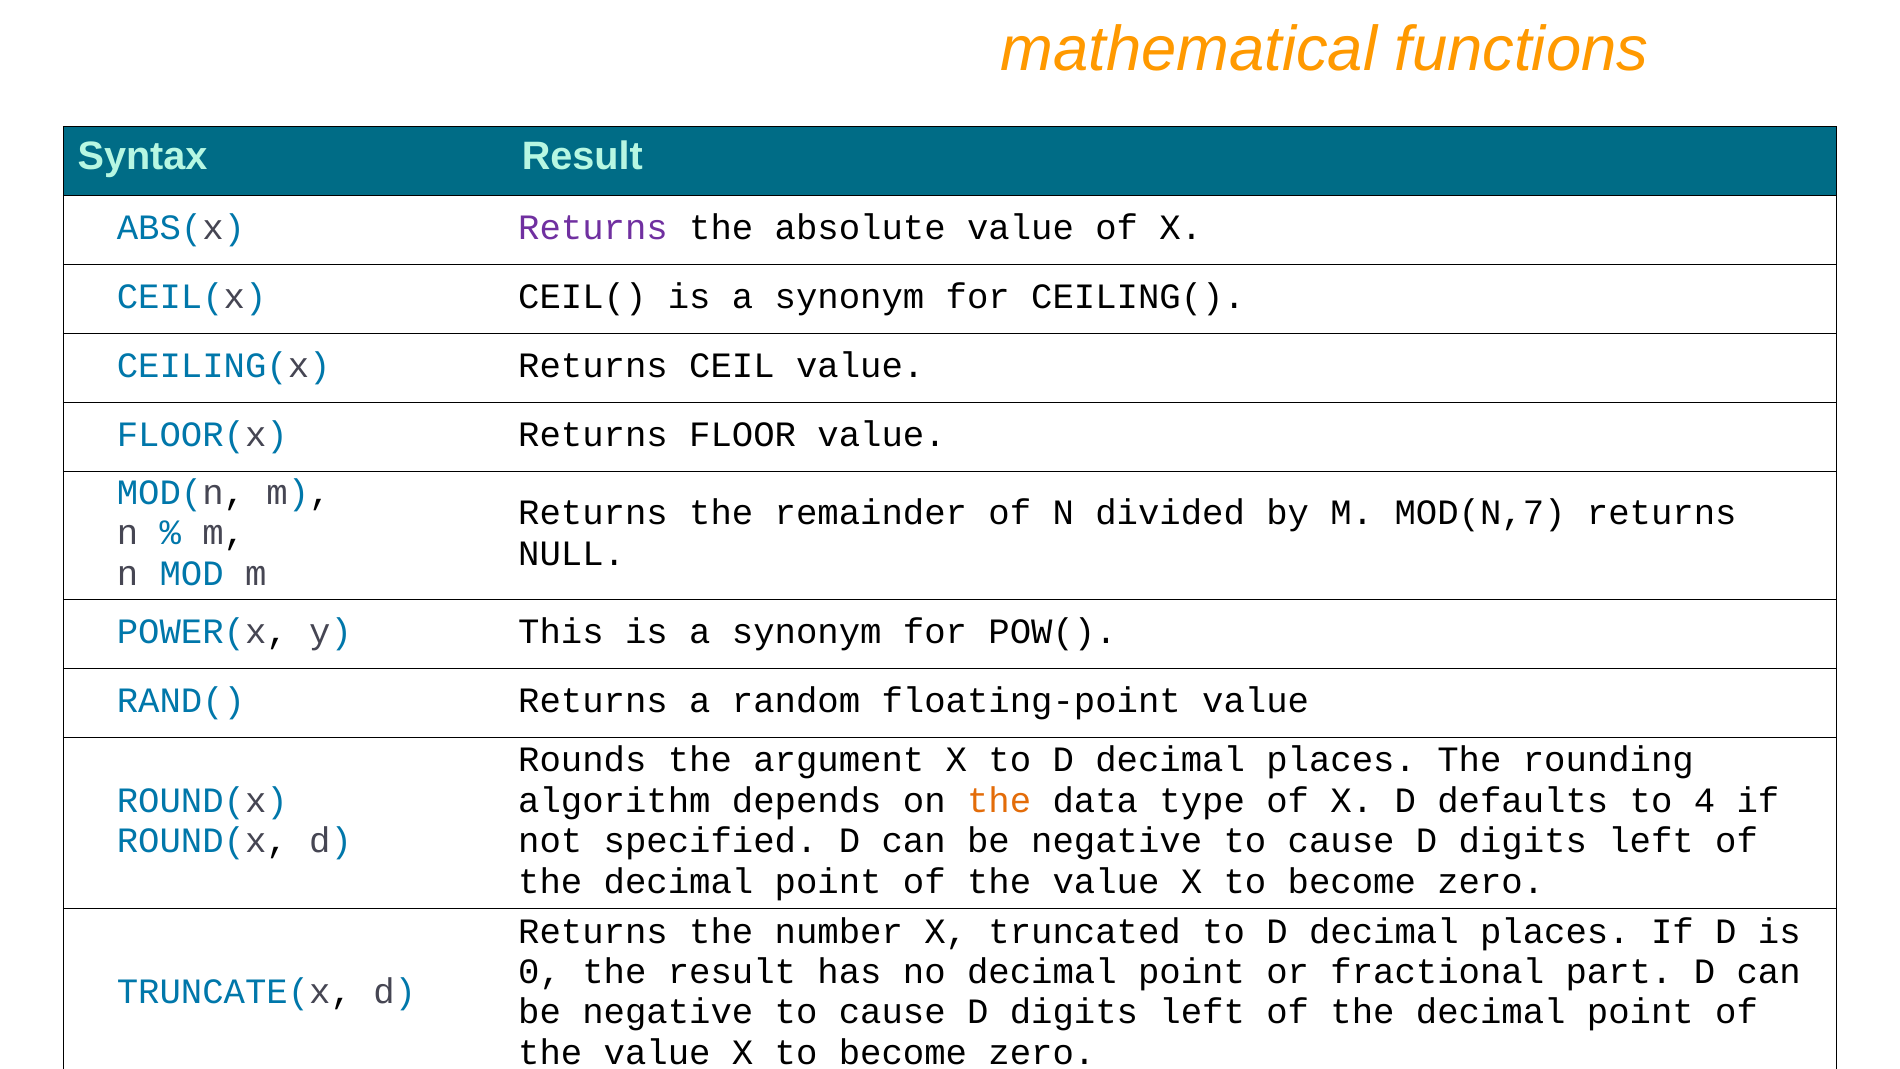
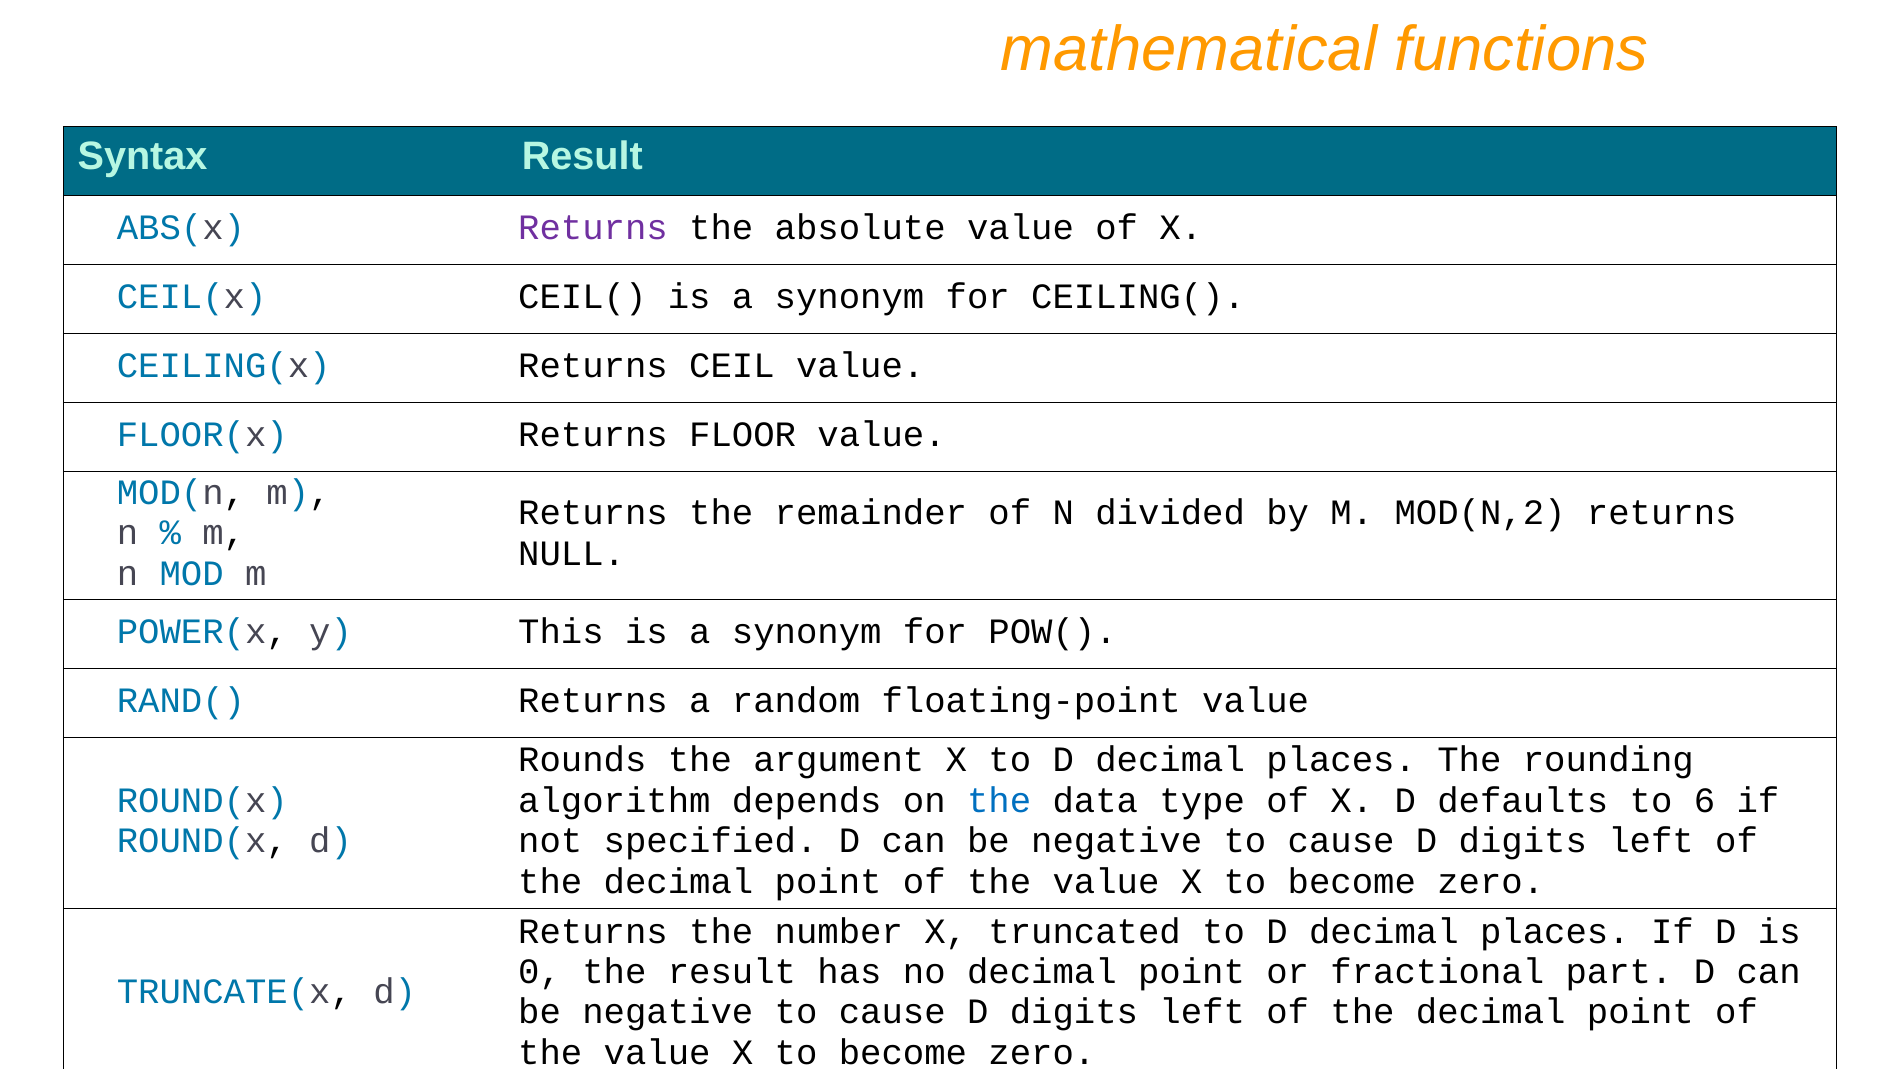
MOD(N,7: MOD(N,7 -> MOD(N,2 (1480, 513)
the colour: orange -> blue (999, 800)
4: 4 -> 6 (1705, 800)
